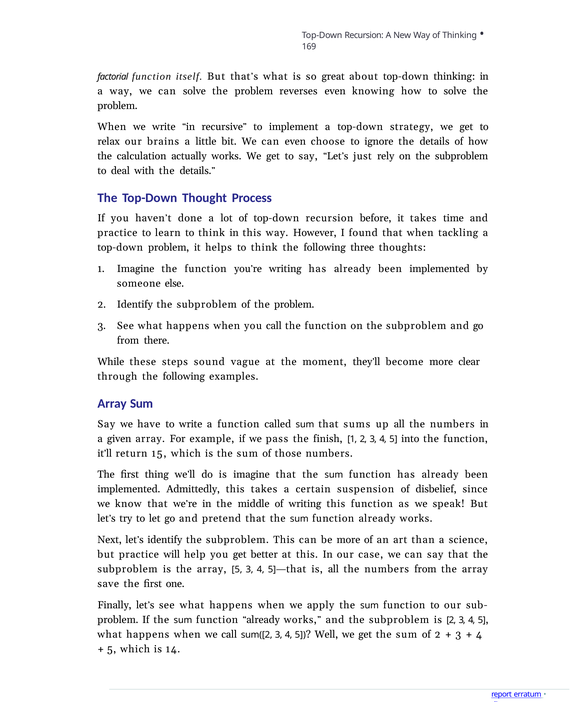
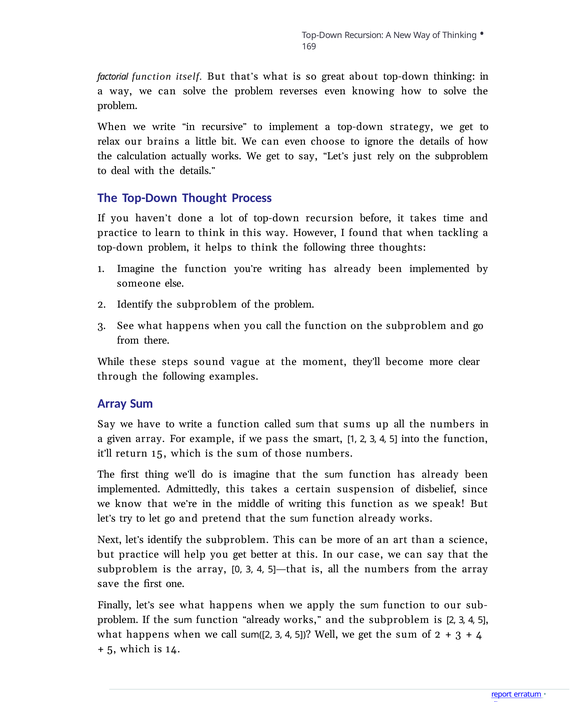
finish: finish -> smart (328, 439)
array 5: 5 -> 0 (237, 569)
